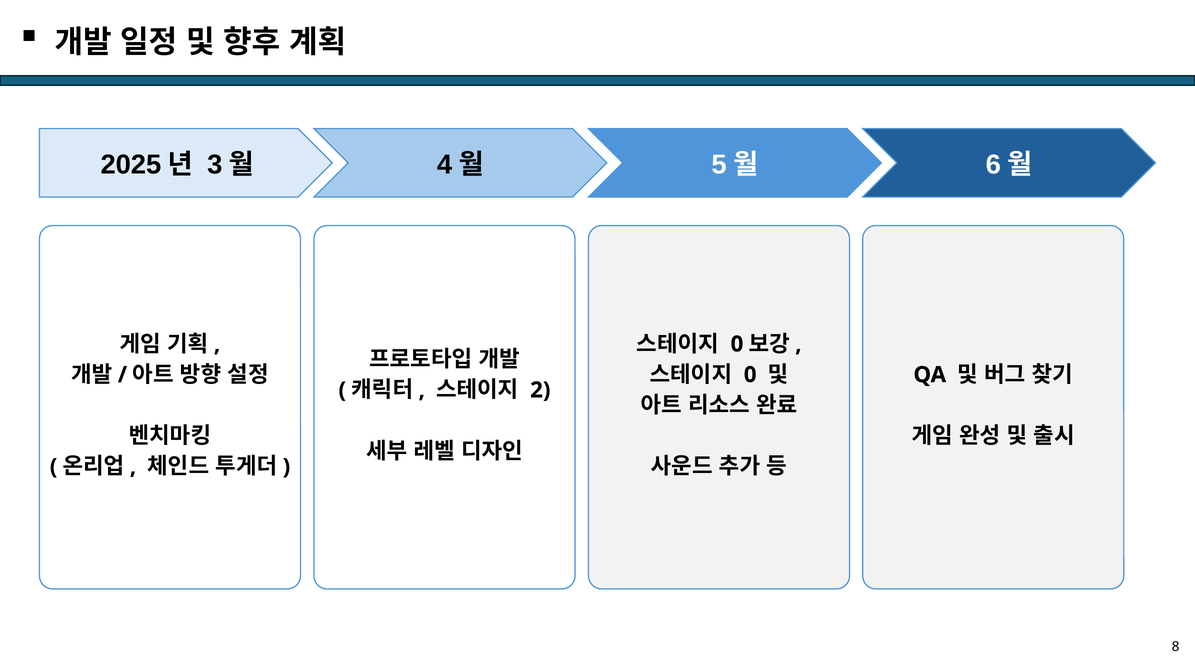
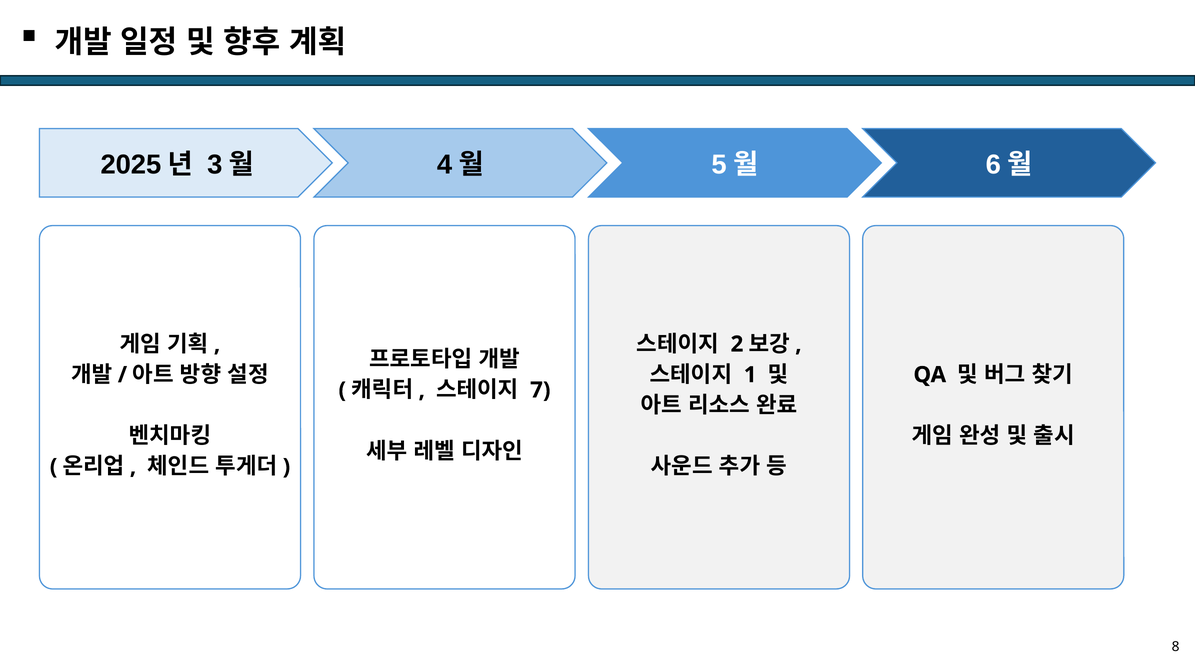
0: 0 -> 2 (737, 344)
0: 0 -> 1 (750, 375)
2: 2 -> 7 (540, 390)
